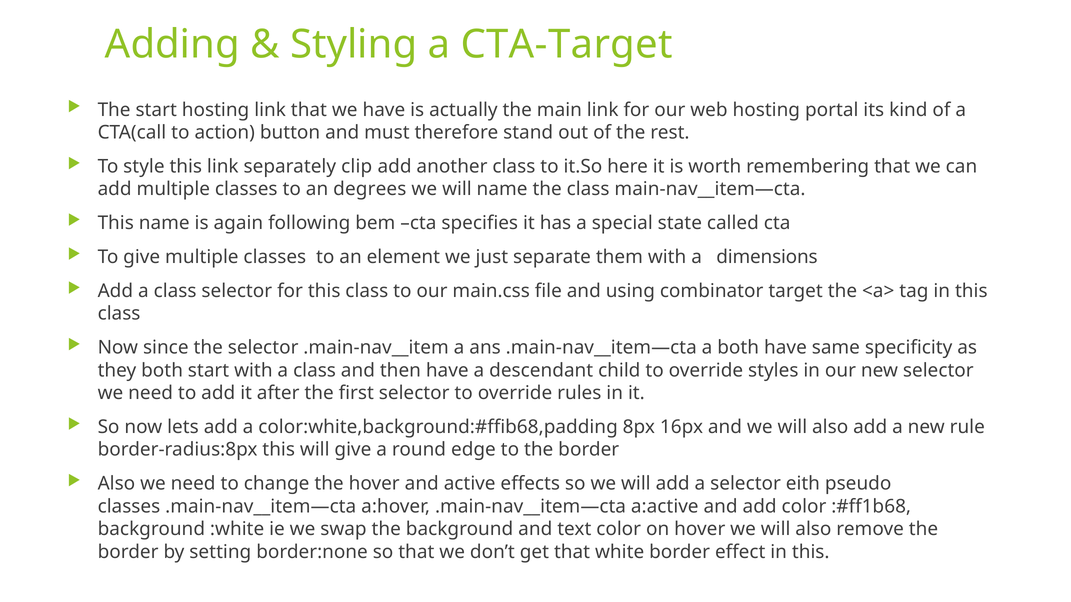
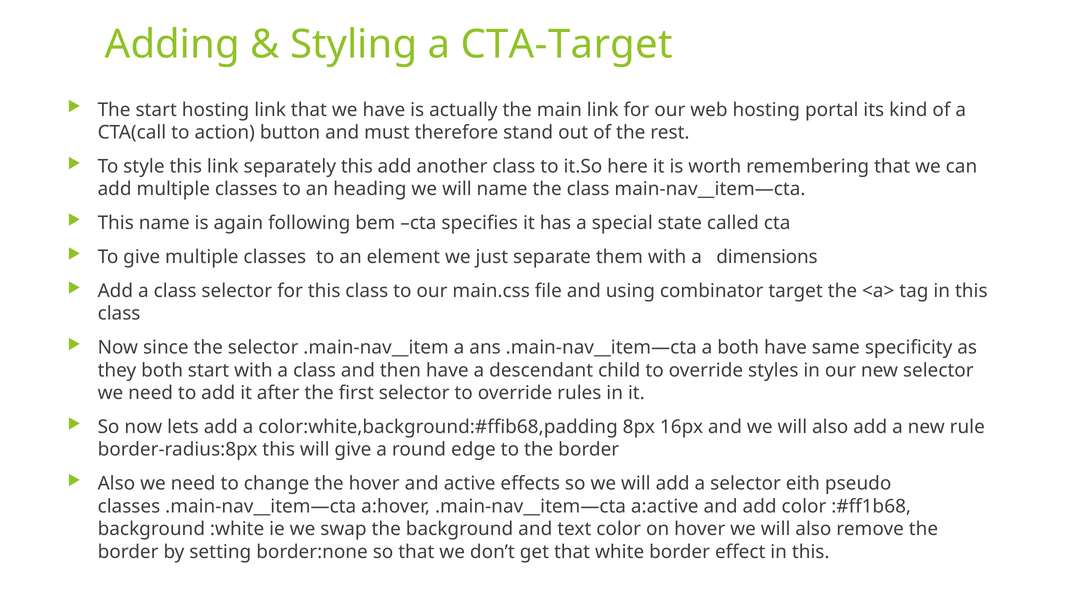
separately clip: clip -> this (357, 167)
degrees: degrees -> heading (370, 189)
